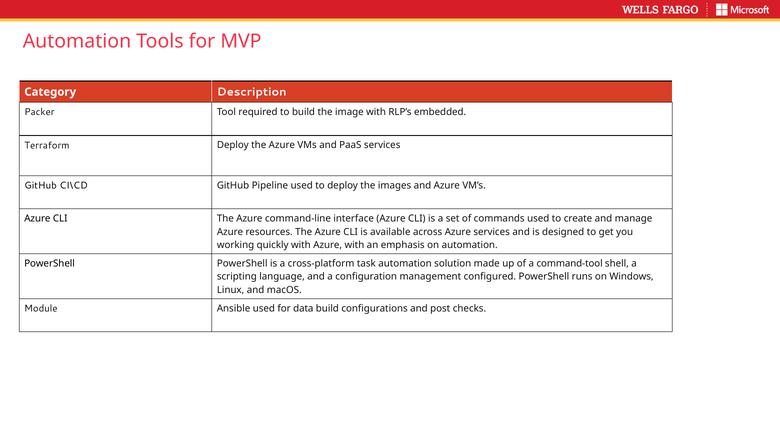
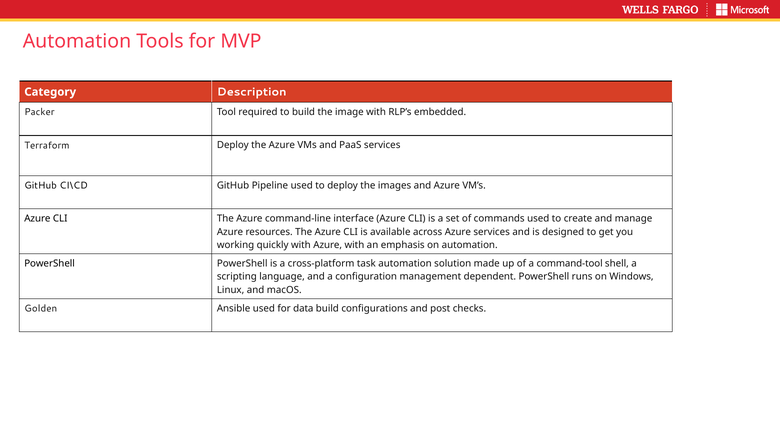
configured: configured -> dependent (490, 277)
Module: Module -> Golden (41, 308)
